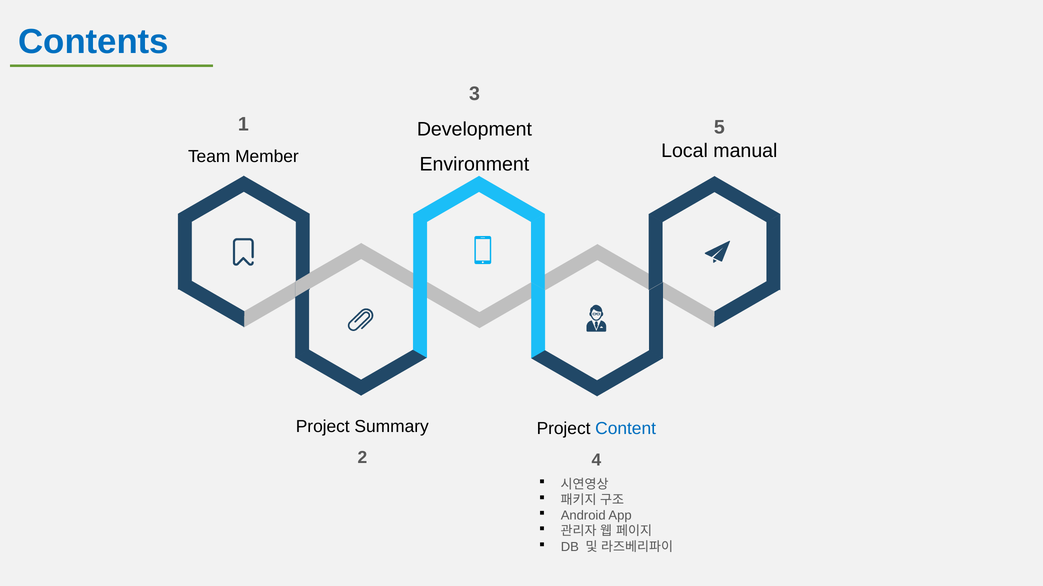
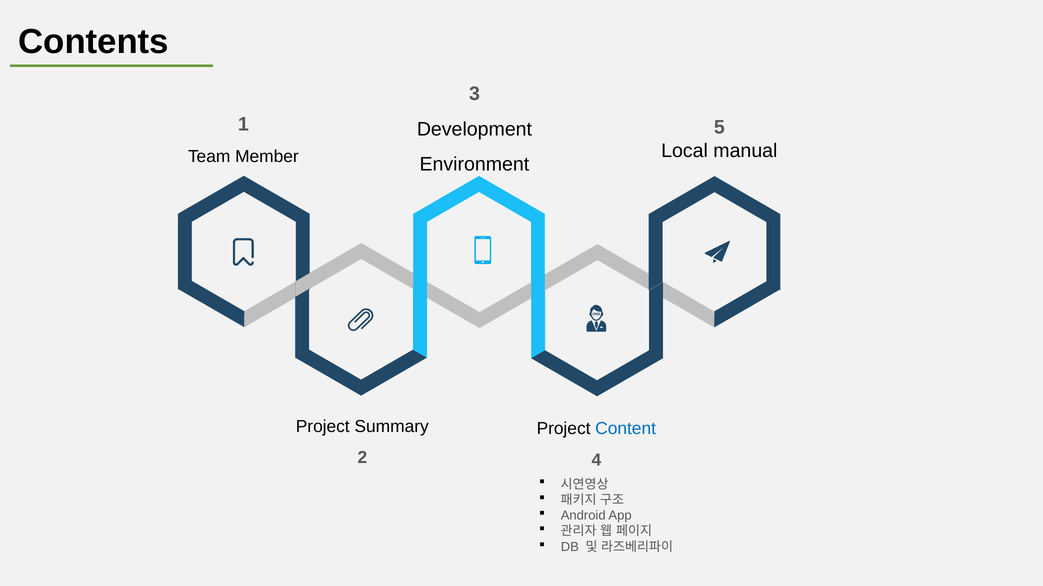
Contents colour: blue -> black (94, 42)
